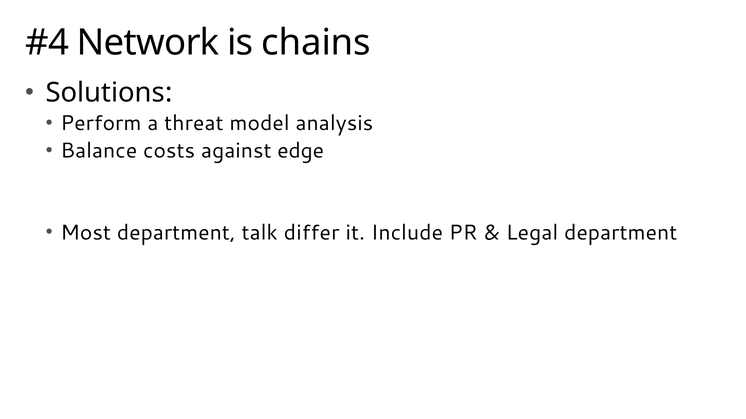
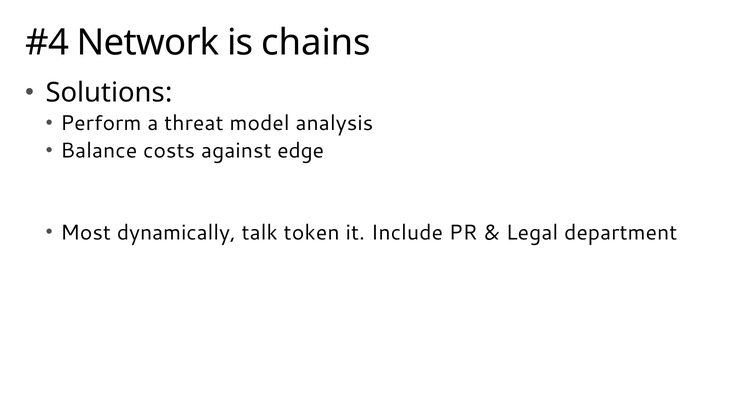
Most department: department -> dynamically (176, 233)
differ: differ -> token (312, 233)
